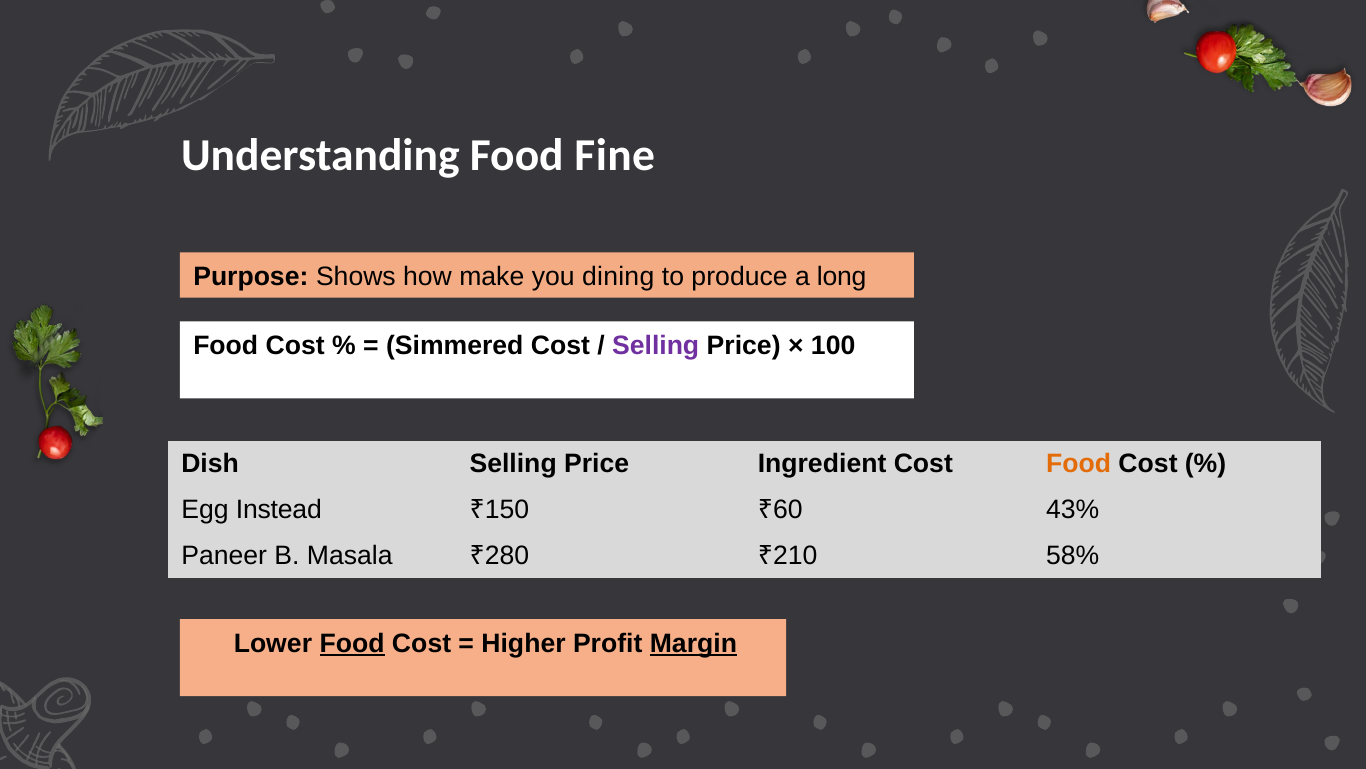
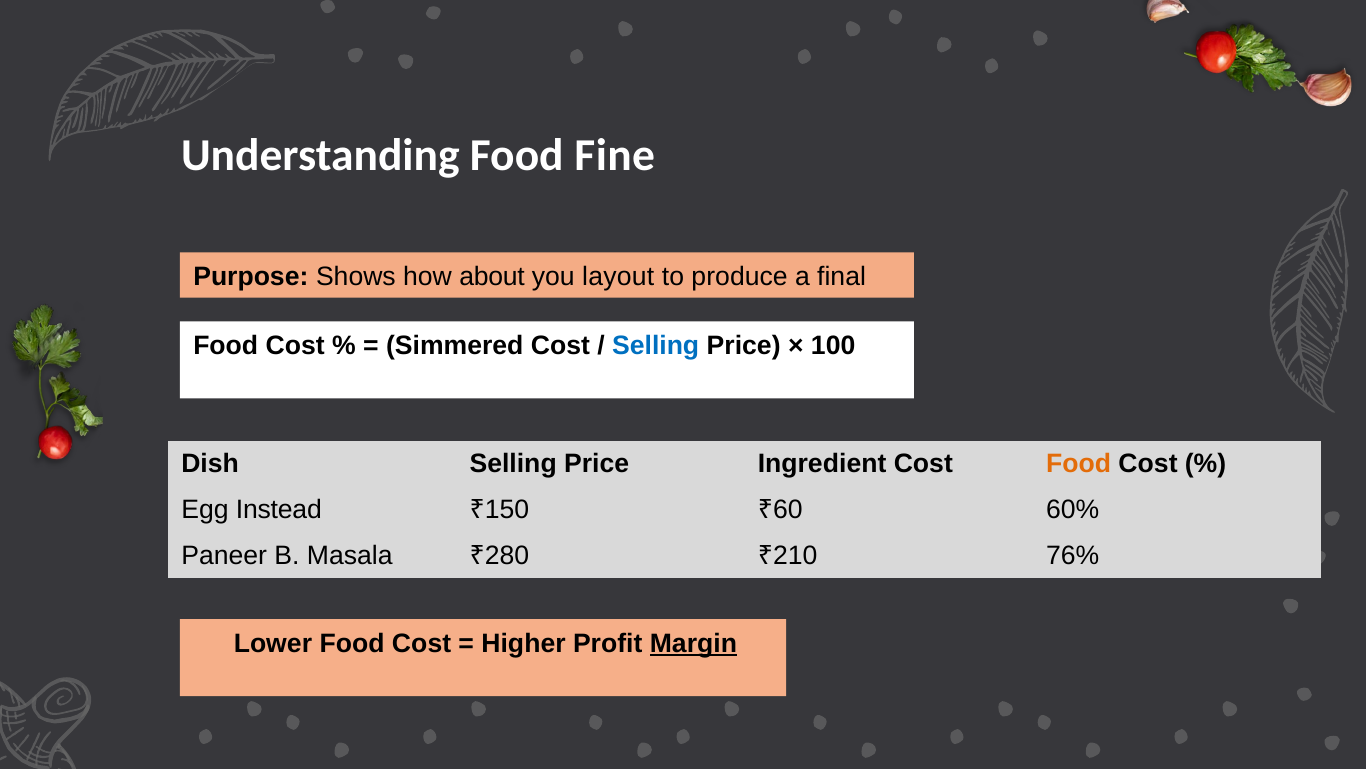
make: make -> about (492, 277)
dining: dining -> layout (618, 277)
long: long -> final (842, 277)
Selling colour: purple -> blue (656, 346)
43%: 43% -> 60% (1073, 509)
58%: 58% -> 76% (1073, 555)
Food underline: present -> none (352, 643)
